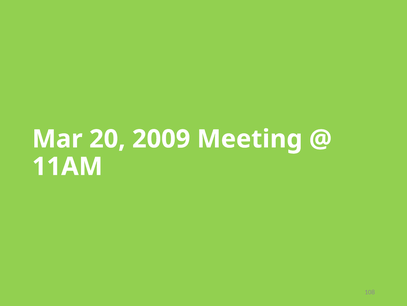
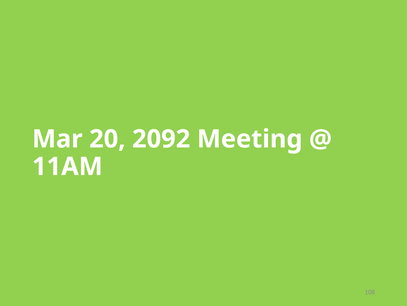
2009: 2009 -> 2092 (161, 139)
